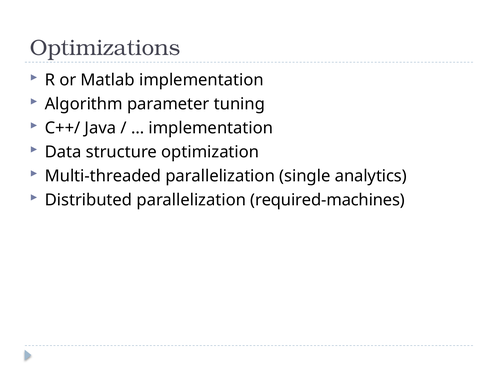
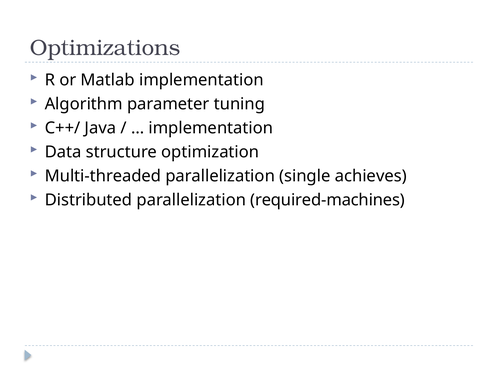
analytics: analytics -> achieves (371, 176)
